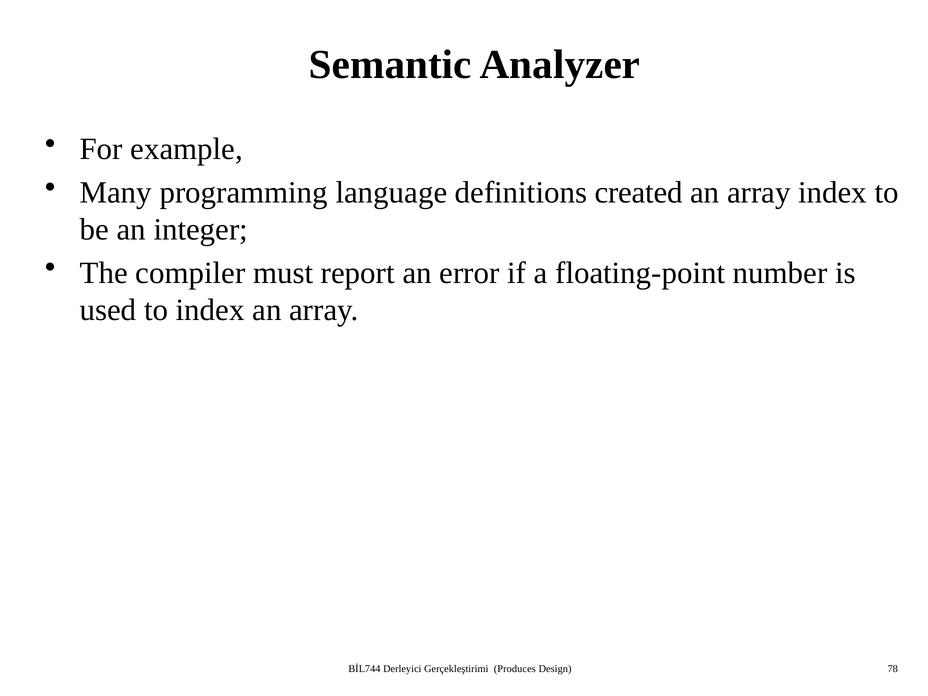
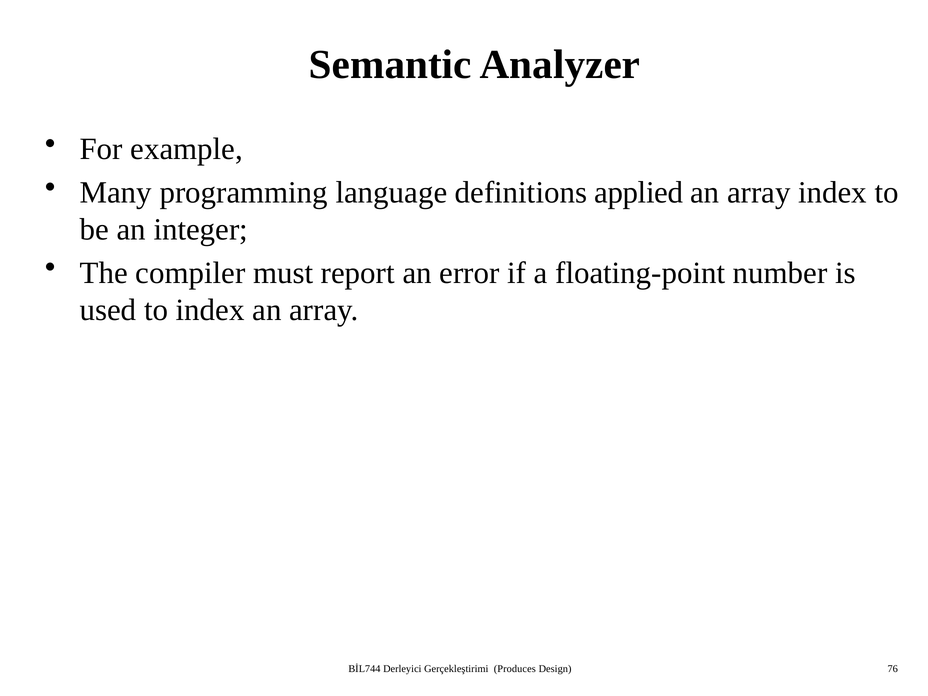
created: created -> applied (639, 192)
78: 78 -> 76 (893, 669)
